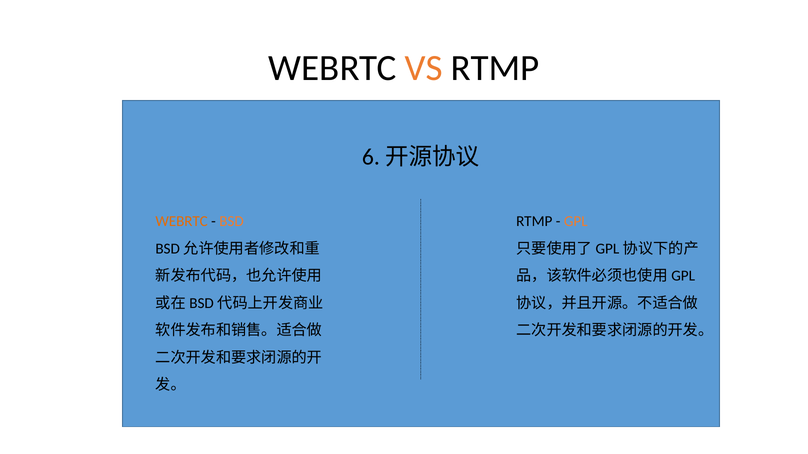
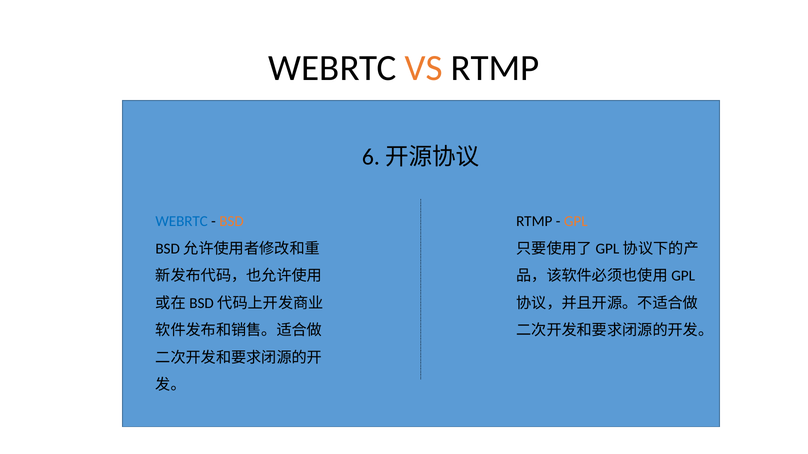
WEBRTC colour: orange -> blue (182, 222)
